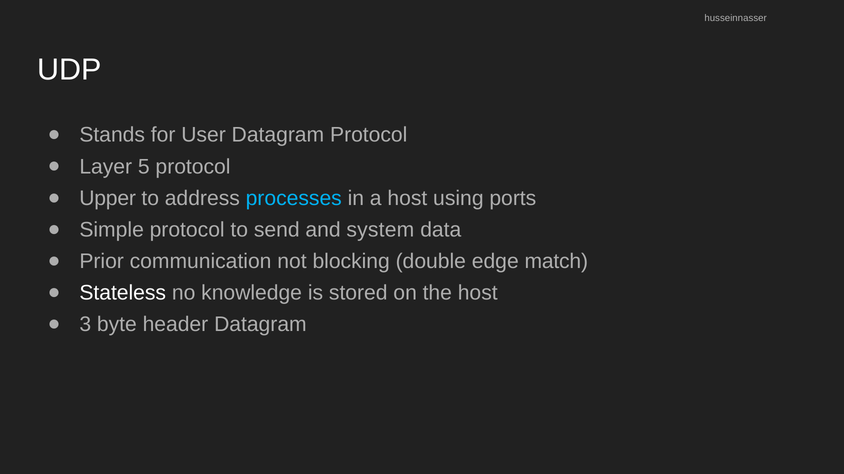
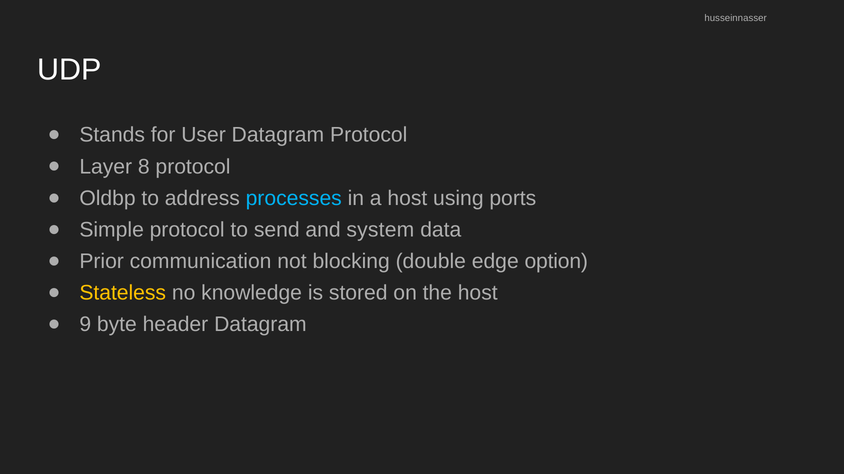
5: 5 -> 8 (144, 167)
Upper: Upper -> Oldbp (108, 199)
match: match -> option (556, 262)
Stateless colour: white -> yellow (123, 293)
3: 3 -> 9 (85, 325)
